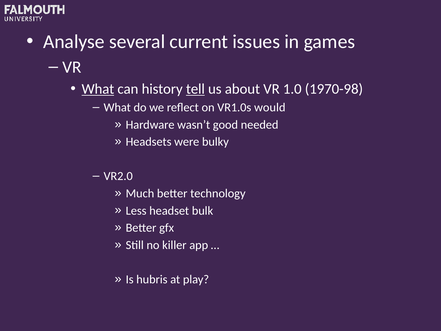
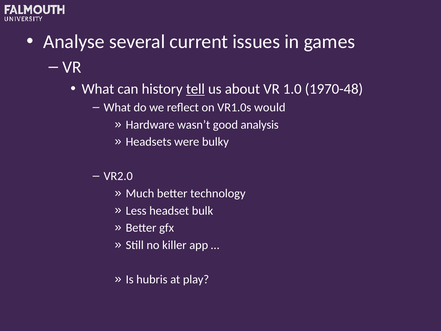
What underline: present -> none (98, 89)
1970-98: 1970-98 -> 1970-48 (334, 89)
needed: needed -> analysis (260, 125)
